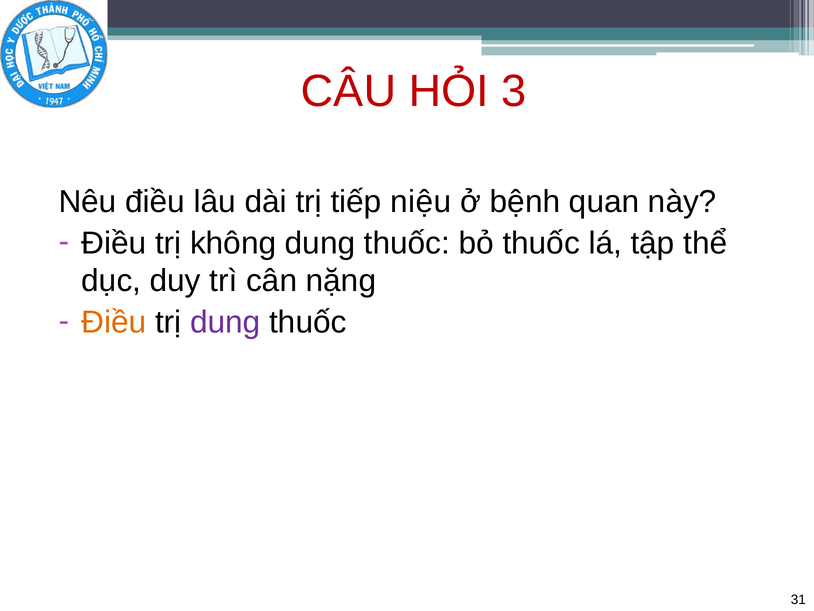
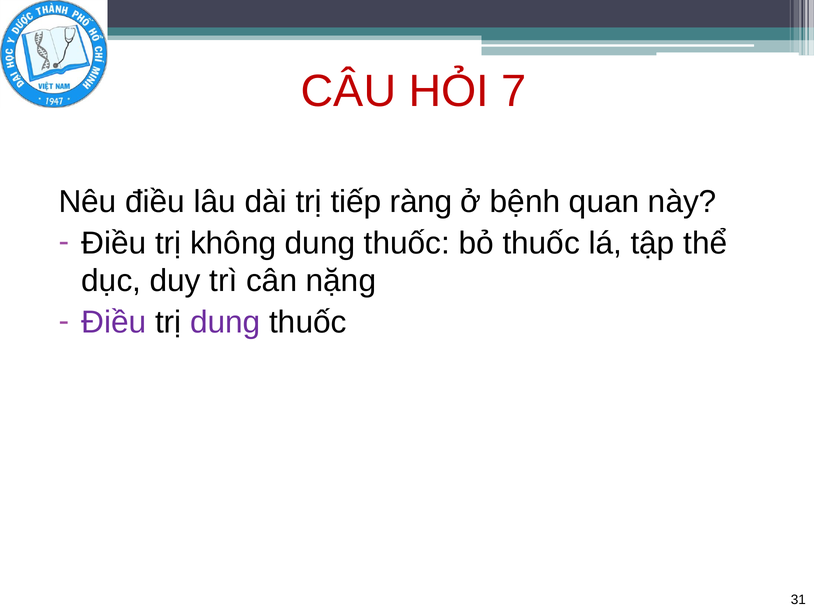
3: 3 -> 7 (514, 91)
niệu: niệu -> ràng (421, 202)
Điều colour: orange -> purple (114, 322)
